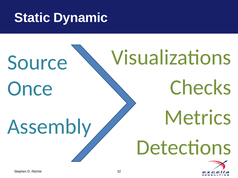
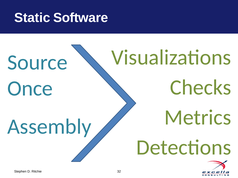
Dynamic: Dynamic -> Software (81, 18)
